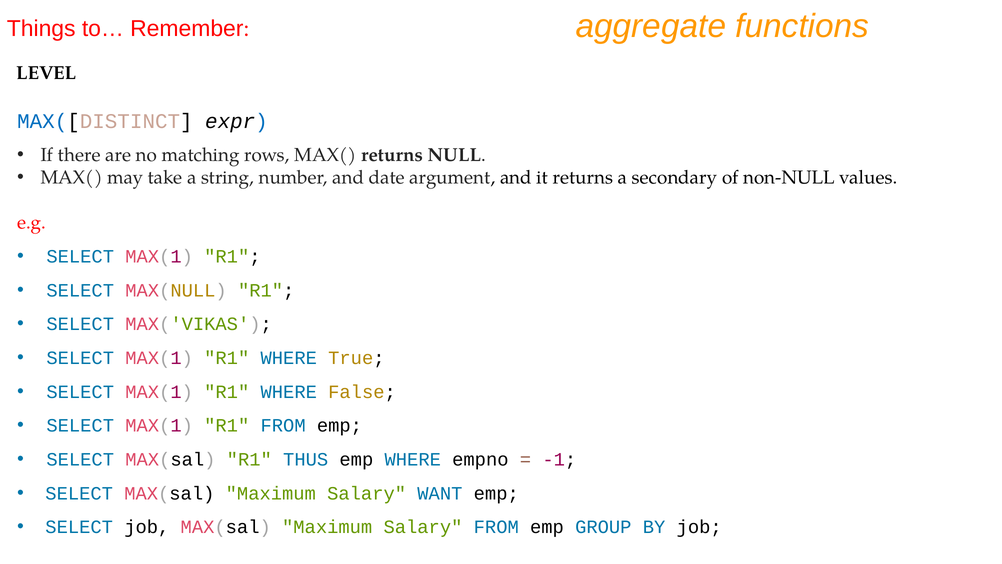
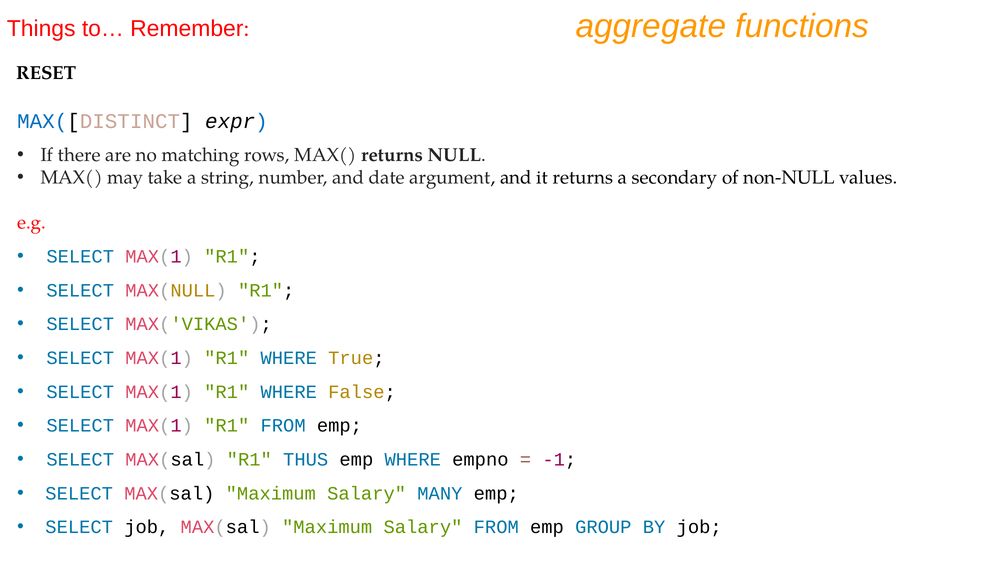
LEVEL: LEVEL -> RESET (46, 73)
WANT: WANT -> MANY (440, 493)
